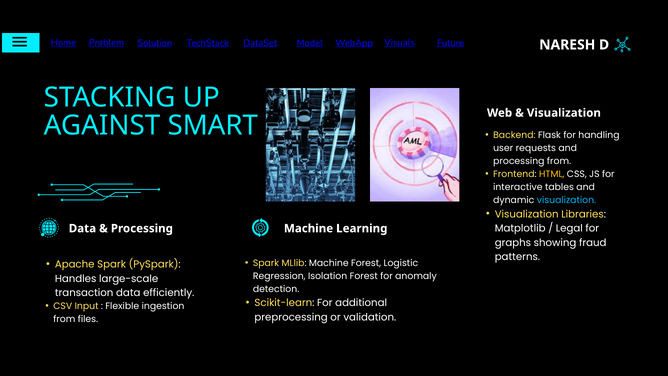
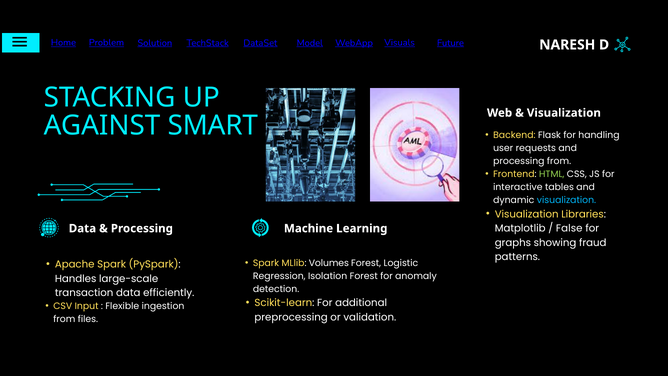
HTML colour: yellow -> light green (552, 174)
Legal: Legal -> False (569, 228)
MLlib Machine: Machine -> Volumes (329, 263)
